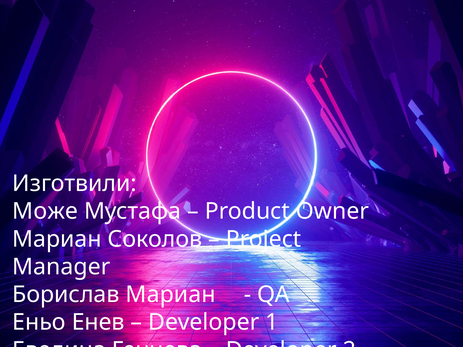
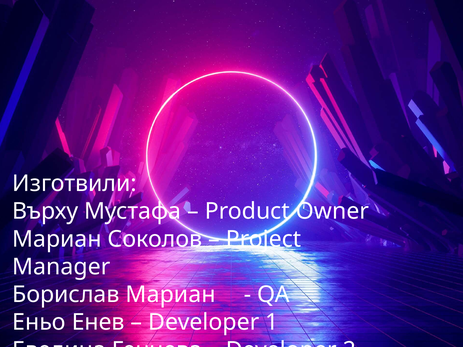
Може: Може -> Върху (45, 211)
